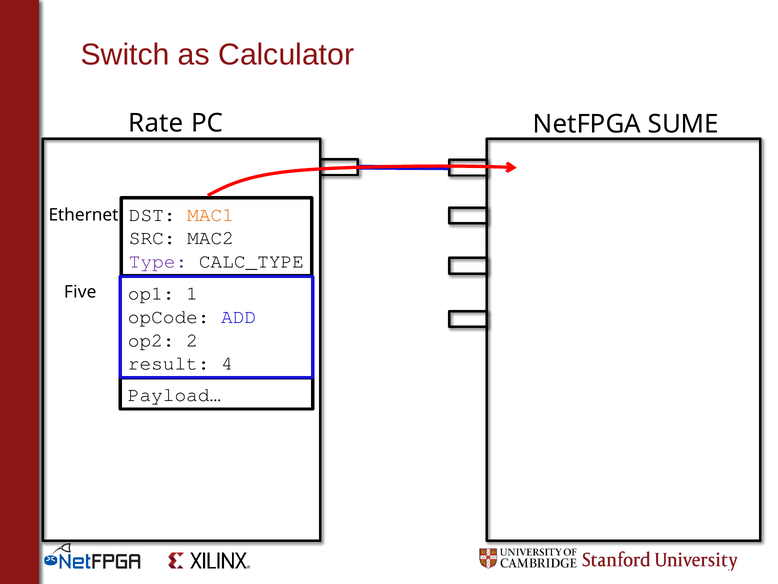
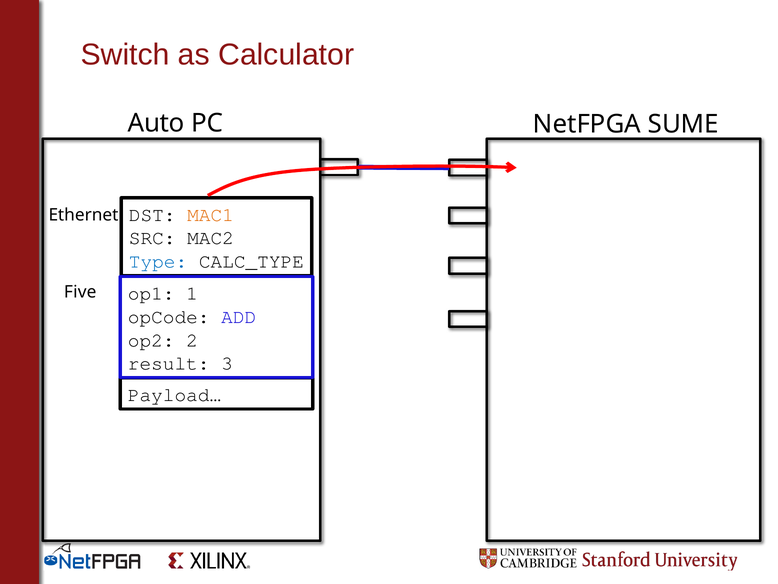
Rate: Rate -> Auto (156, 123)
Type colour: purple -> blue (158, 261)
4: 4 -> 3 (227, 363)
